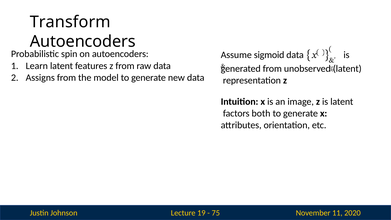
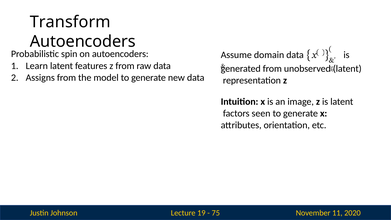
sigmoid: sigmoid -> domain (269, 55)
both: both -> seen (261, 113)
